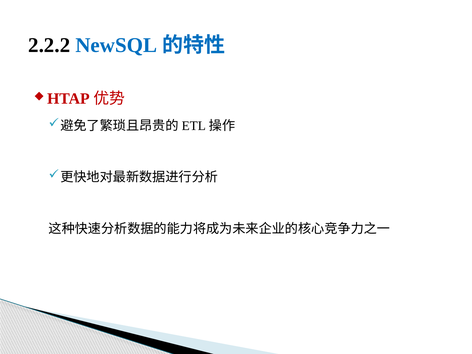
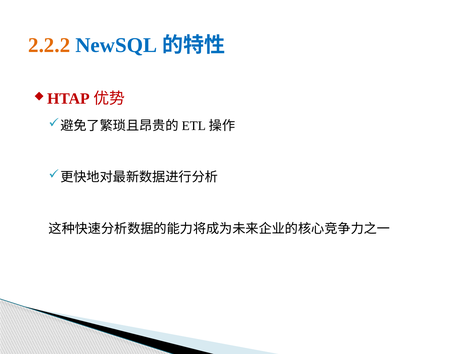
2.2.2 colour: black -> orange (49, 45)
